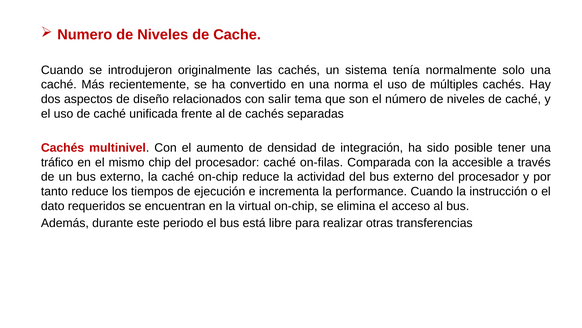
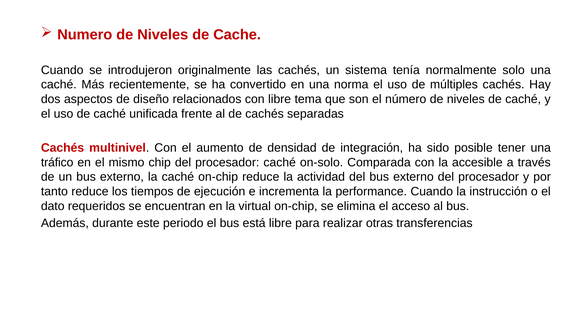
con salir: salir -> libre (280, 99)
on-filas: on-filas -> on-solo (322, 162)
